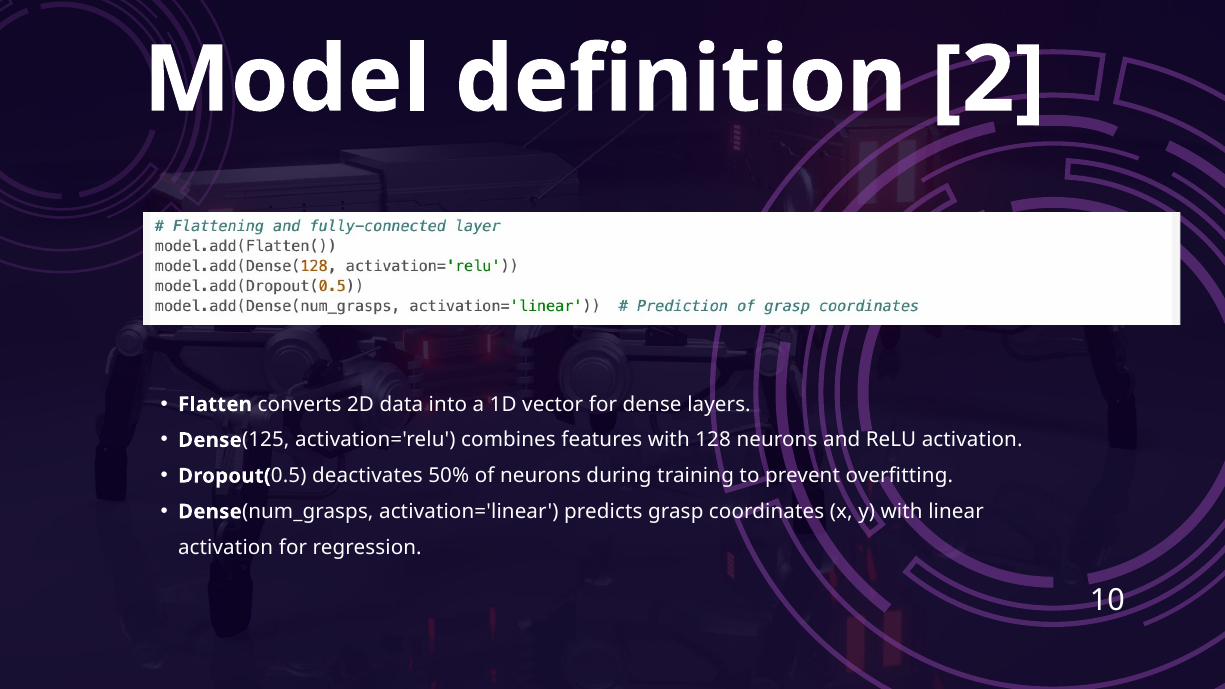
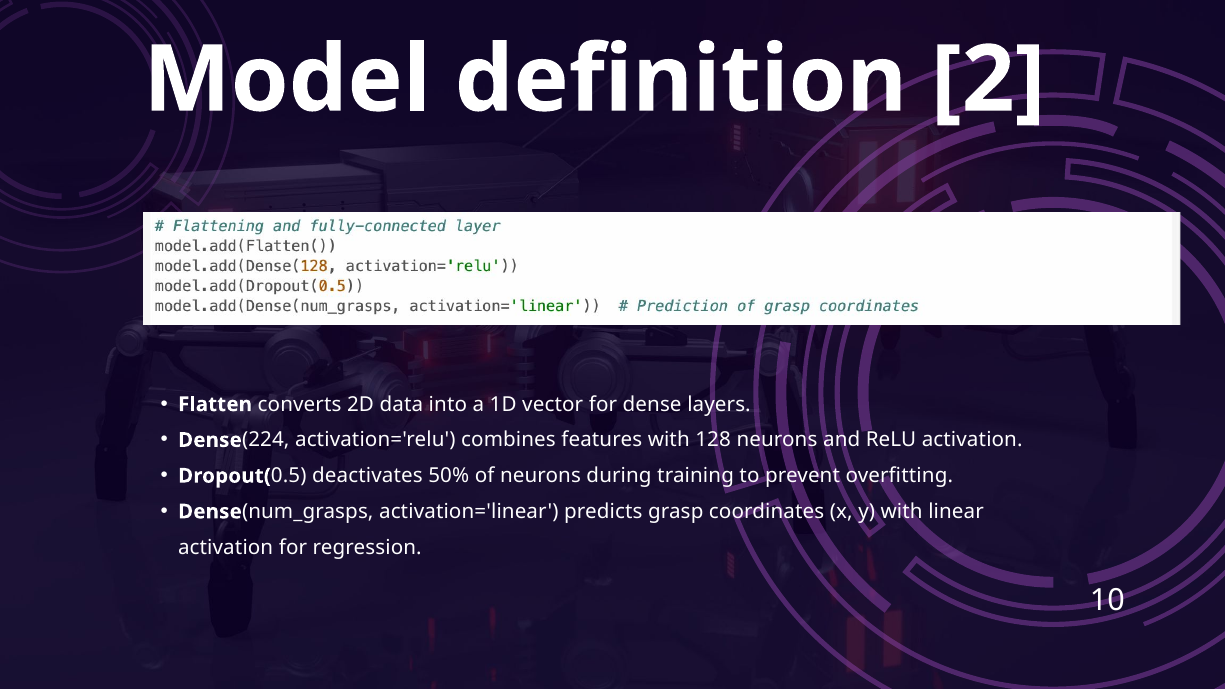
125: 125 -> 224 (266, 440)
